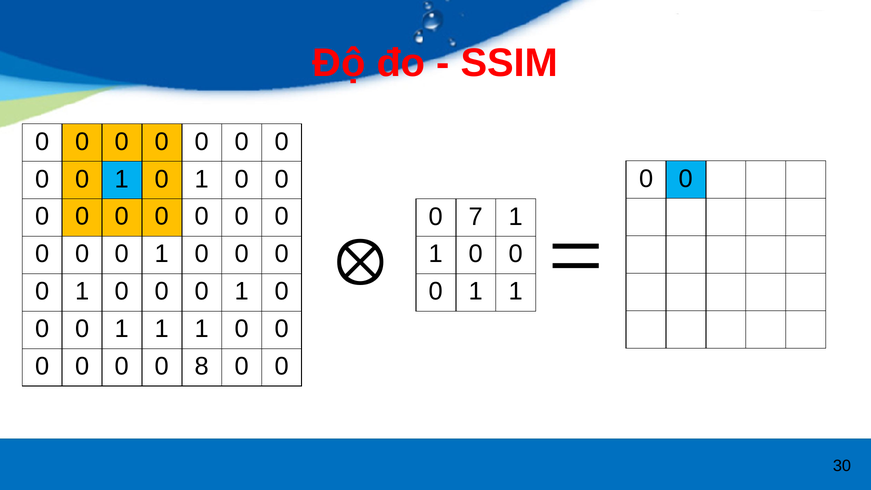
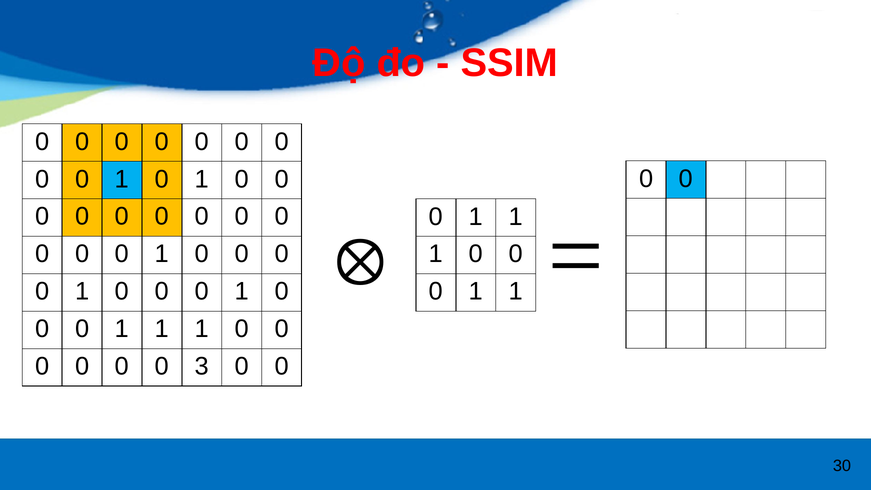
7: 7 -> 1 (476, 217)
8: 8 -> 3 (202, 366)
